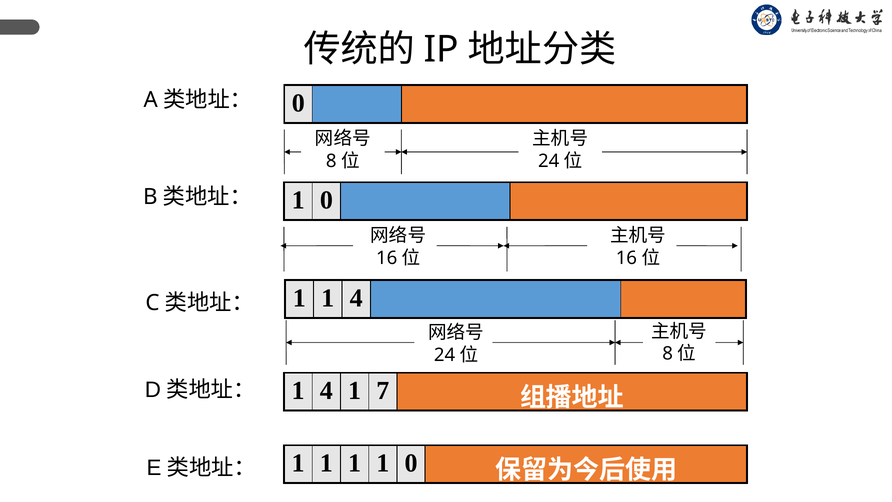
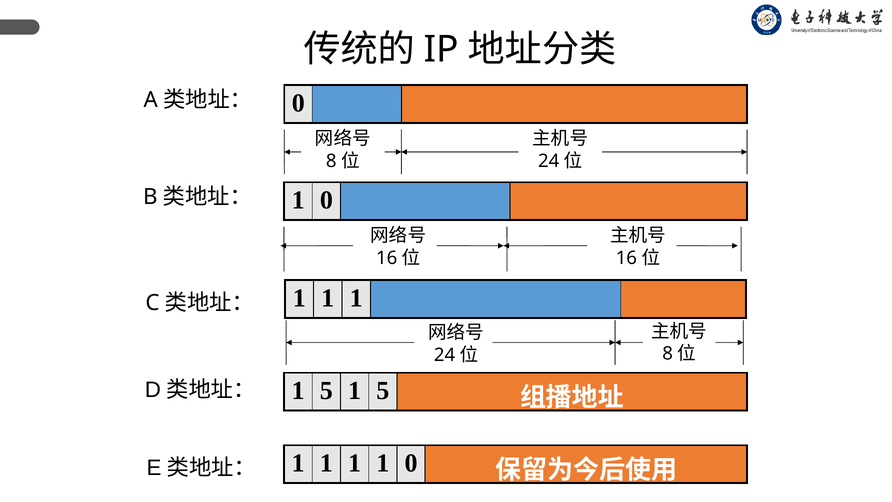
4: 4 -> 1 (356, 298)
4: 4 -> 5 (326, 390)
7: 7 -> 5 (383, 390)
